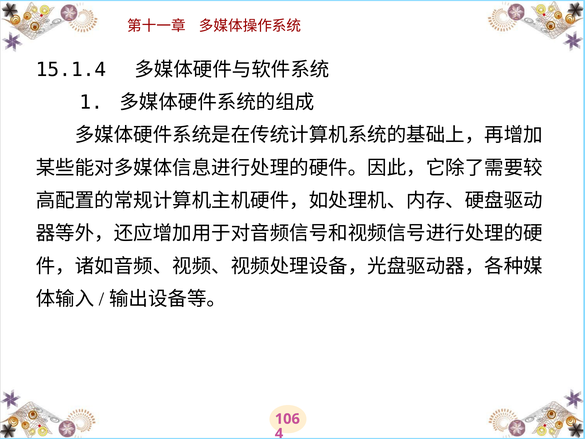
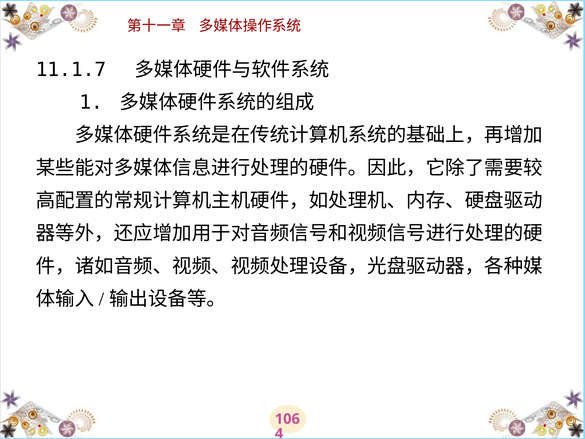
15.1.4: 15.1.4 -> 11.1.7 (71, 70)
